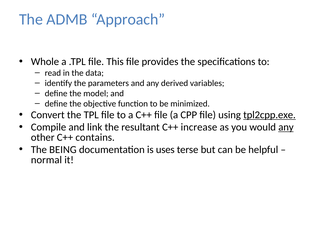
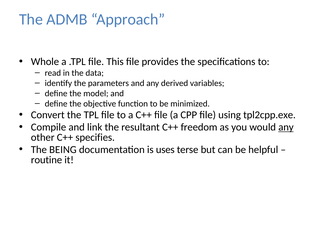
tpl2cpp.exe underline: present -> none (269, 115)
increase: increase -> freedom (199, 127)
contains: contains -> specifies (95, 137)
normal: normal -> routine (46, 160)
